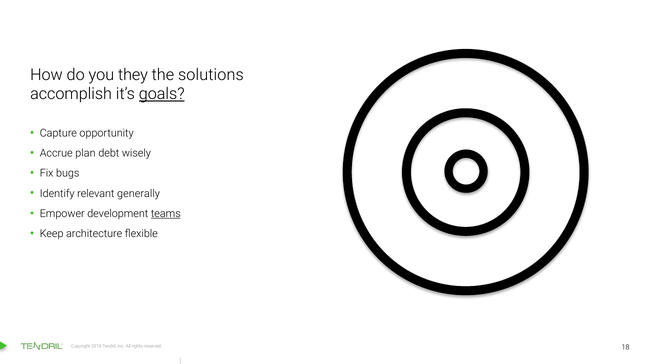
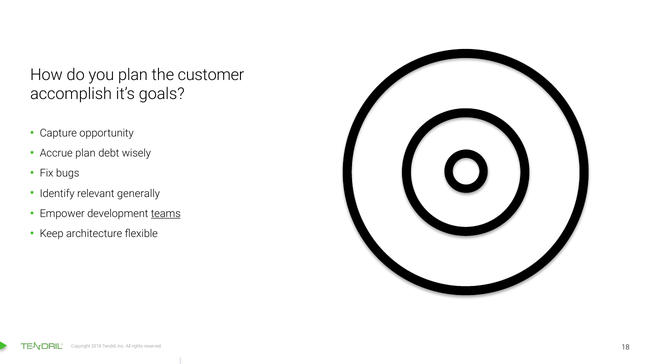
you they: they -> plan (133, 75)
solutions: solutions -> customer (211, 75)
goals underline: present -> none (162, 94)
